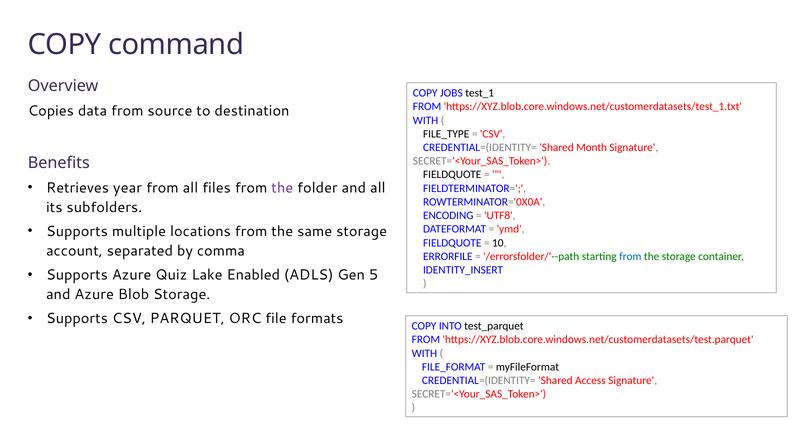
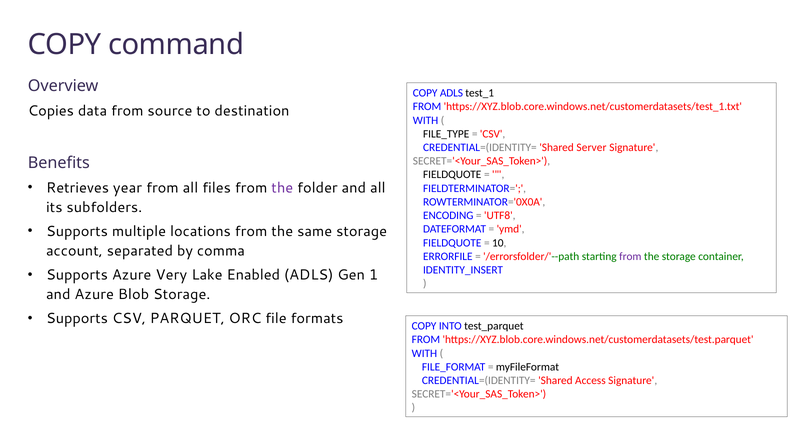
COPY JOBS: JOBS -> ADLS (451, 93)
Month: Month -> Server (591, 147)
from colour: blue -> purple (630, 256)
Quiz: Quiz -> Very (171, 275)
5: 5 -> 1 (374, 275)
